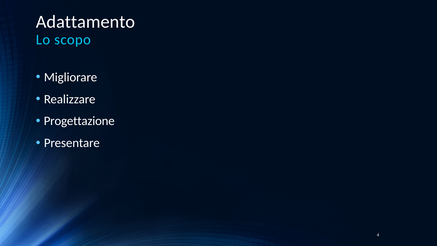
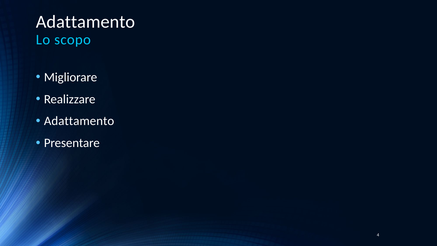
Progettazione: Progettazione -> Adattamento (79, 121)
